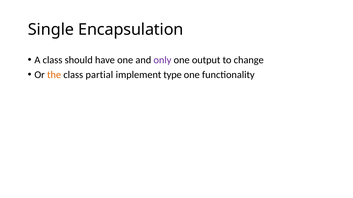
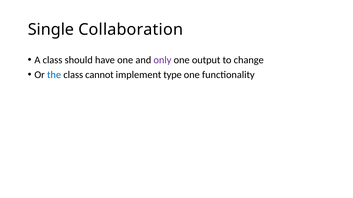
Encapsulation: Encapsulation -> Collaboration (131, 30)
the colour: orange -> blue (54, 75)
partial: partial -> cannot (99, 75)
